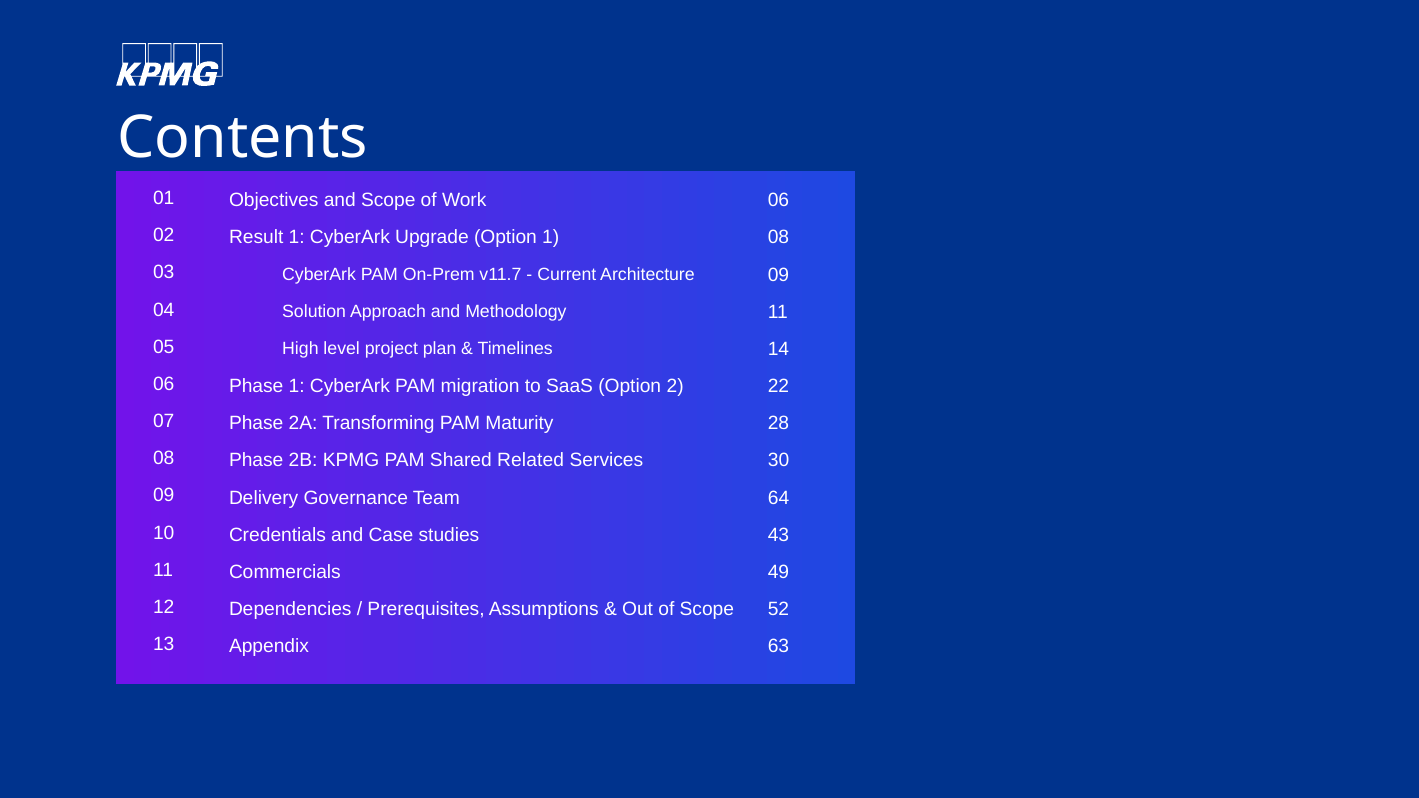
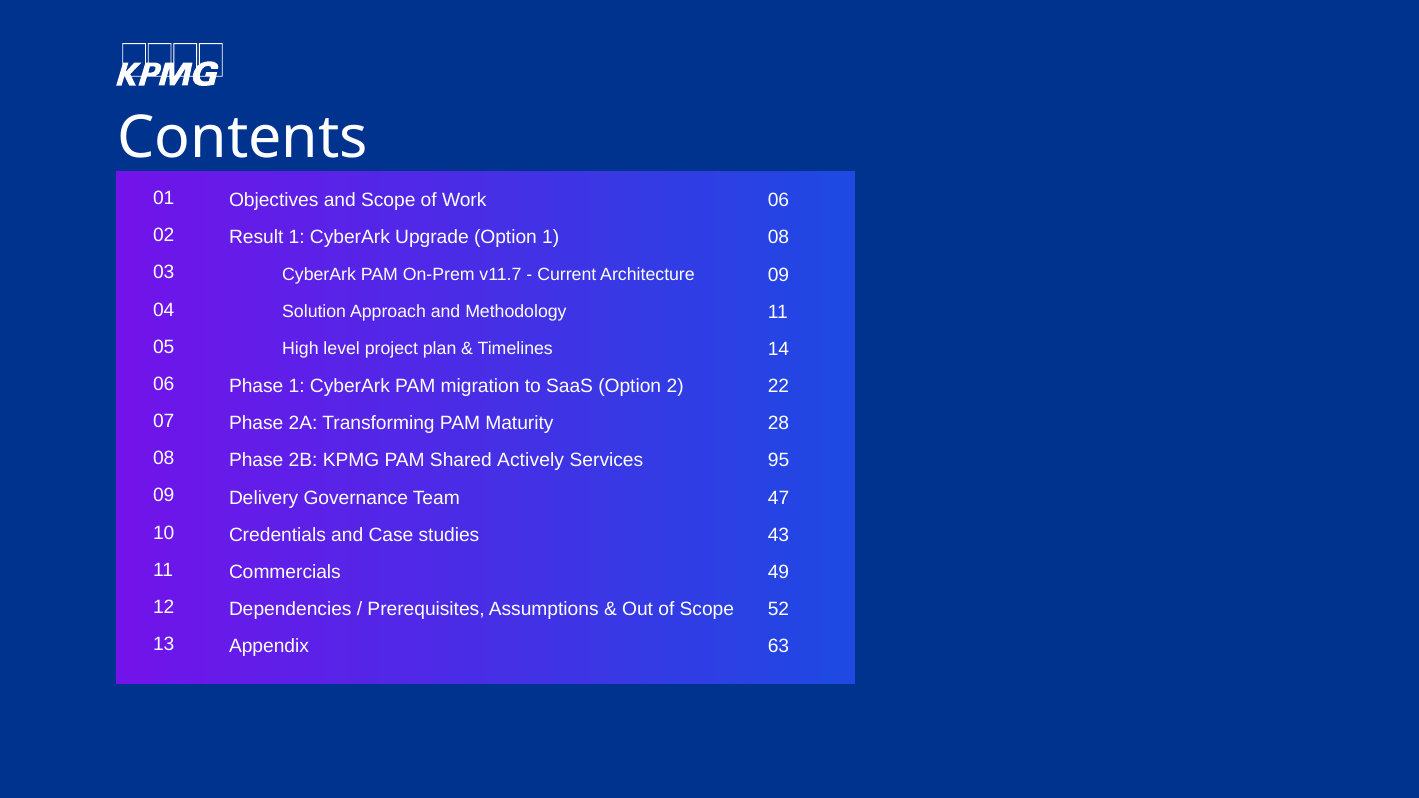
Related: Related -> Actively (531, 461)
30: 30 -> 95 (779, 461)
64: 64 -> 47 (779, 498)
